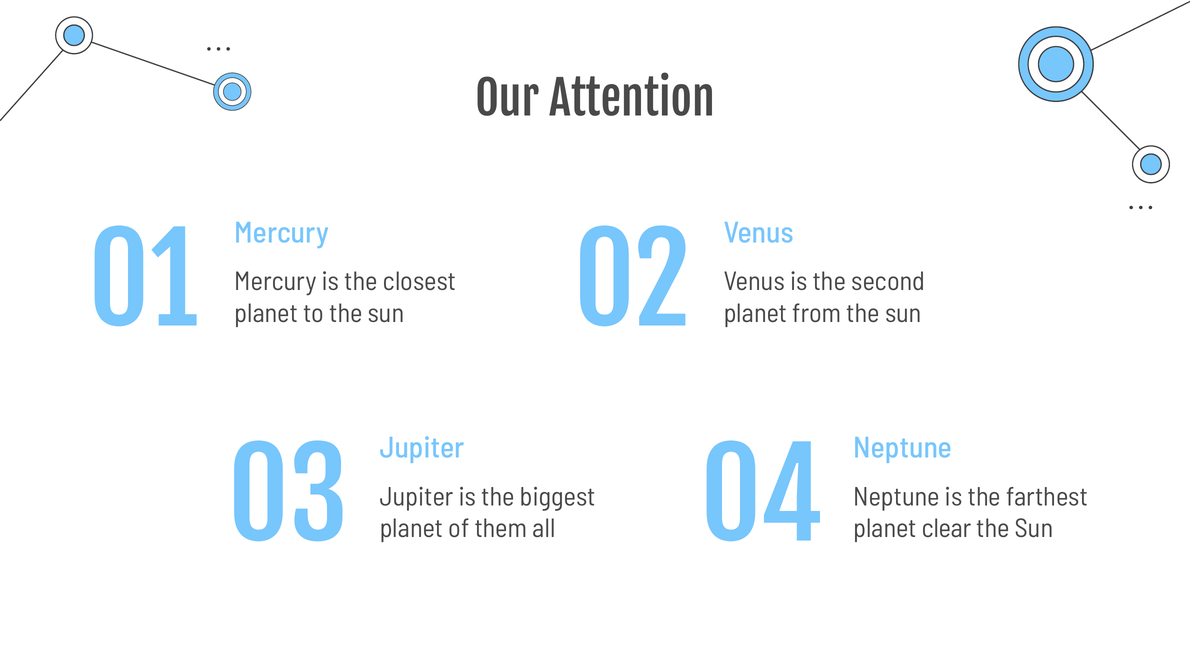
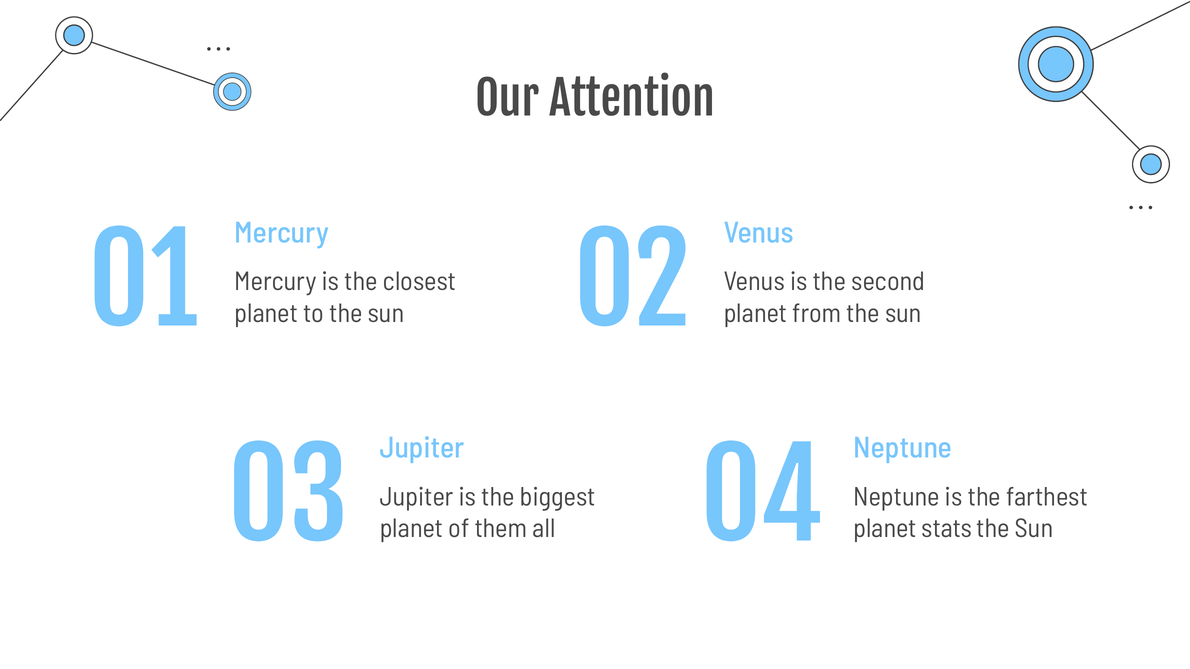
clear: clear -> stats (947, 529)
